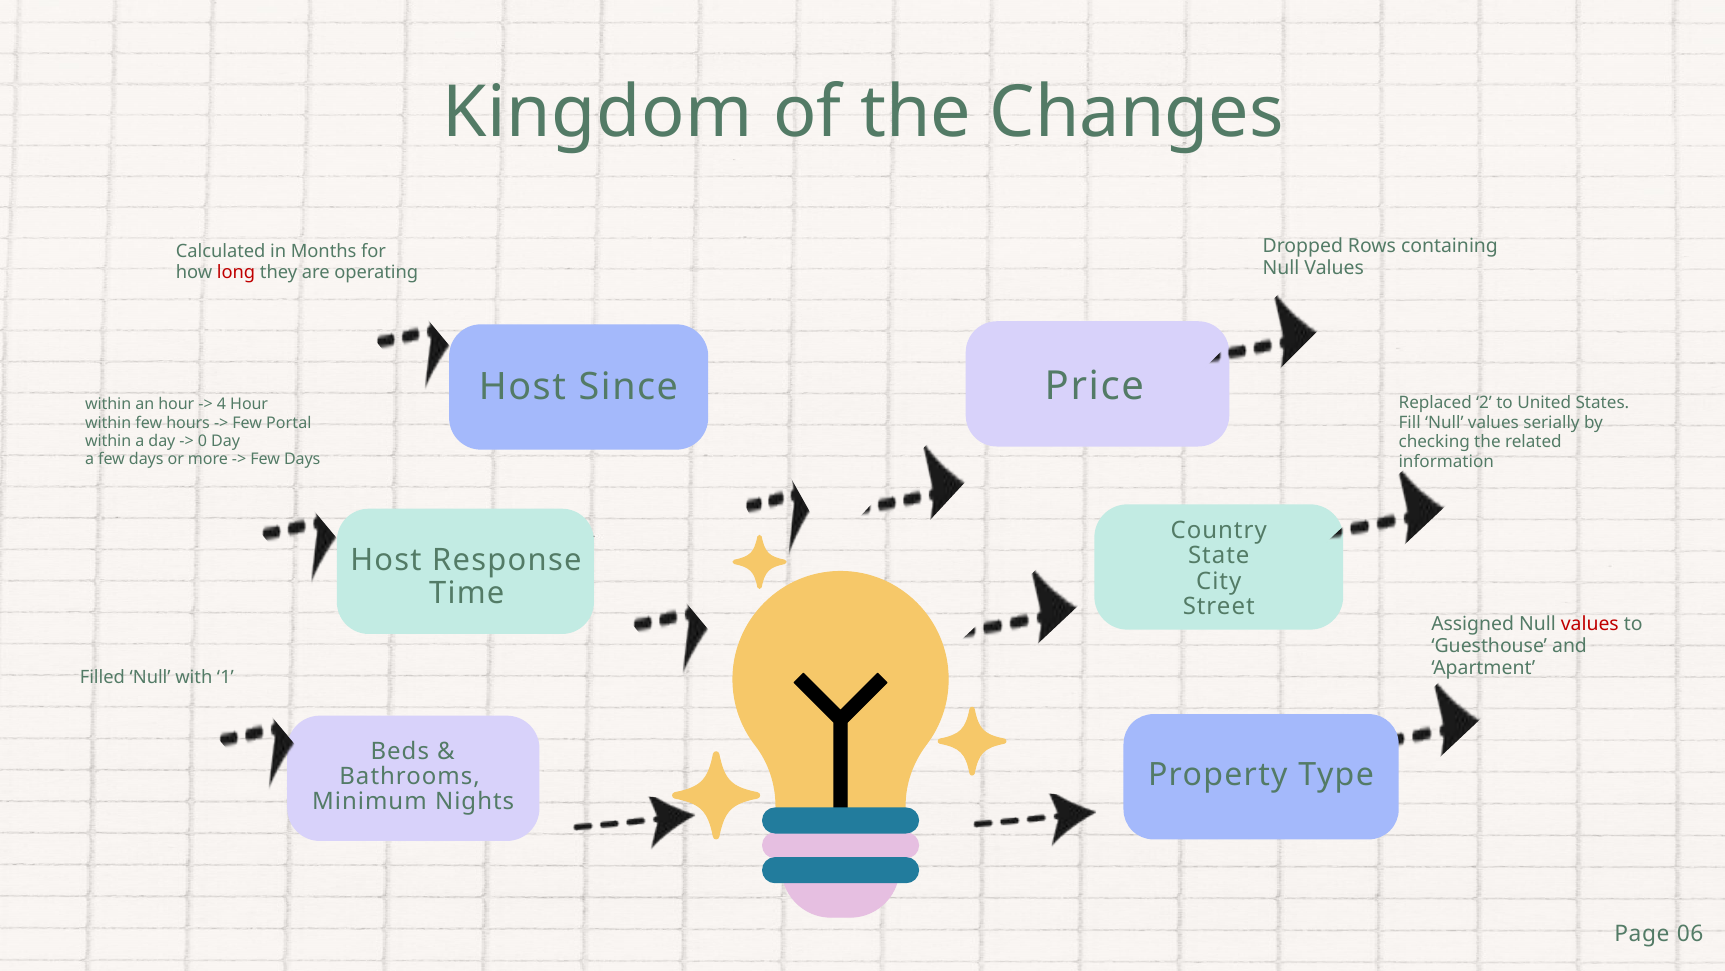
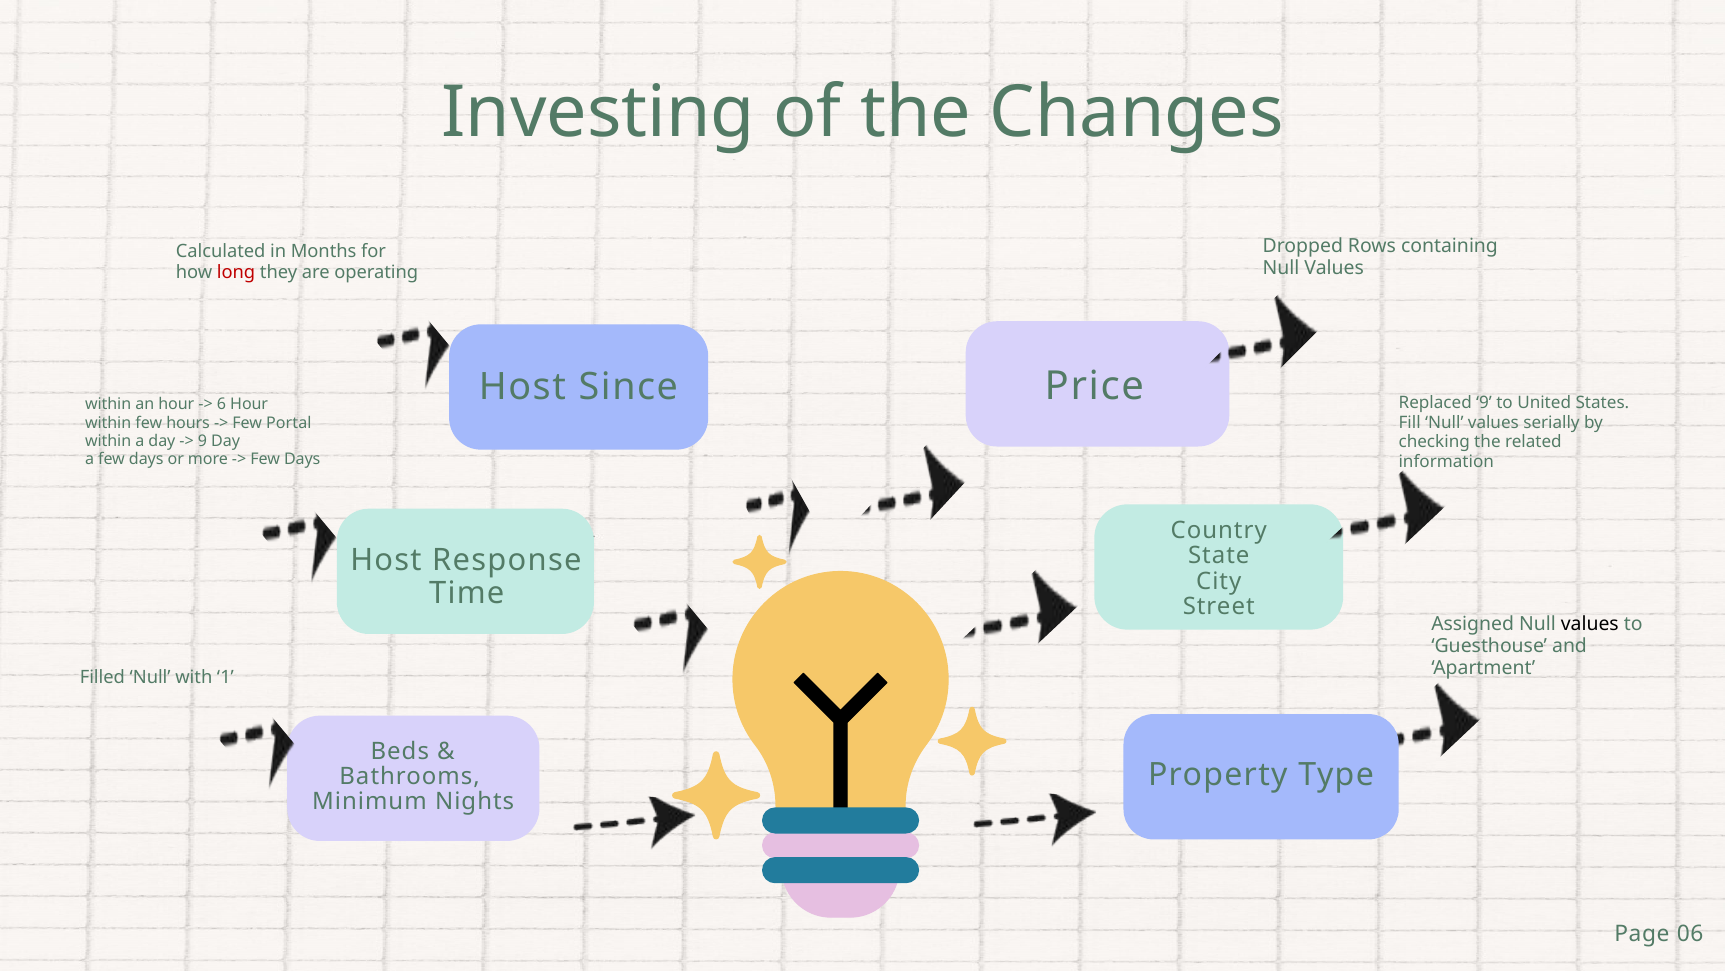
Kingdom: Kingdom -> Investing (598, 113)
Replaced 2: 2 -> 9 (1484, 403)
4: 4 -> 6 (221, 404)
0: 0 -> 9 (202, 441)
values colour: red -> black (1590, 624)
